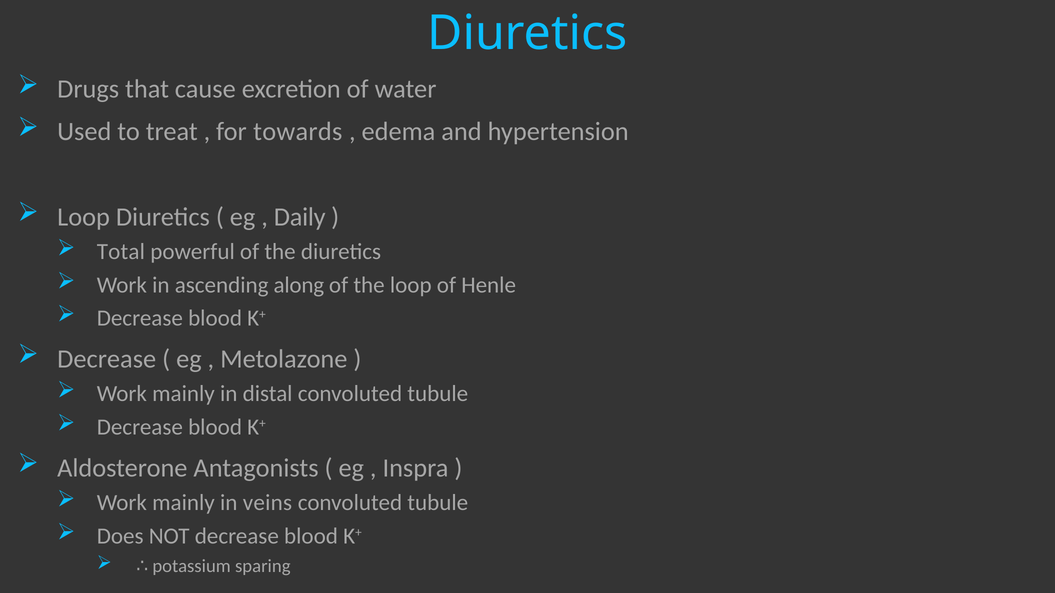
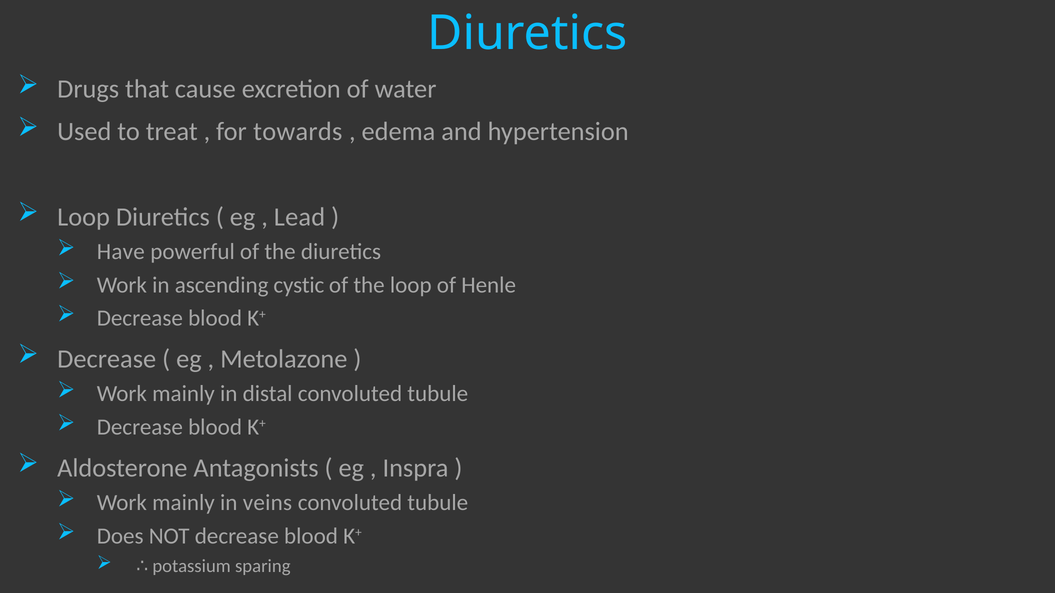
Daily: Daily -> Lead (300, 217)
Total: Total -> Have (121, 252)
along: along -> cystic (299, 285)
